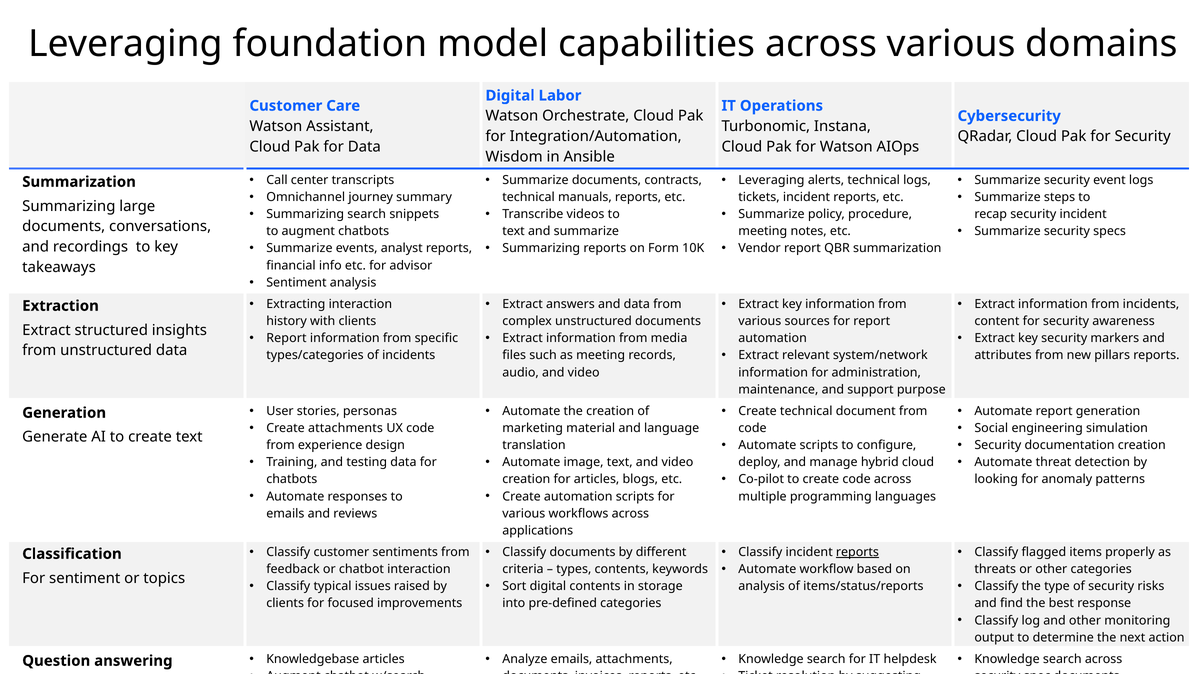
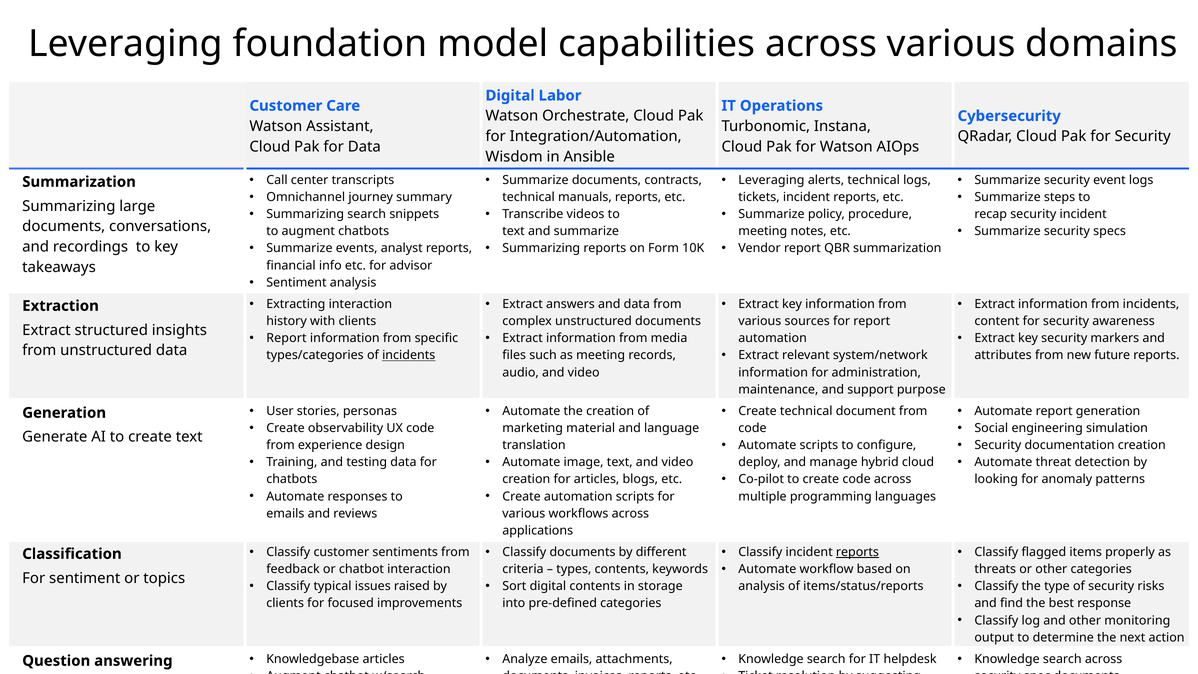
incidents underline: none -> present (409, 355)
pillars: pillars -> future (1112, 355)
Create attachments: attachments -> observability (346, 428)
